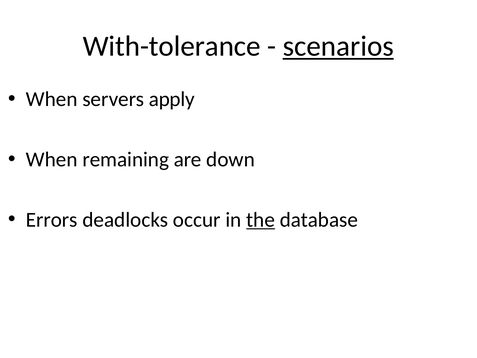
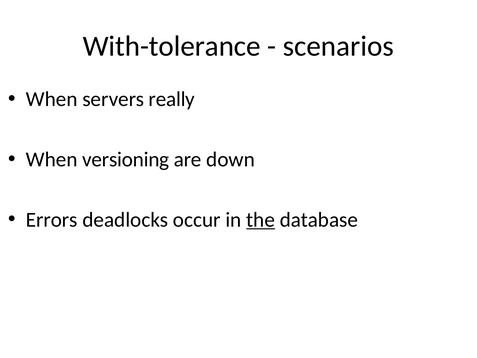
scenarios underline: present -> none (338, 46)
apply: apply -> really (172, 99)
remaining: remaining -> versioning (126, 159)
